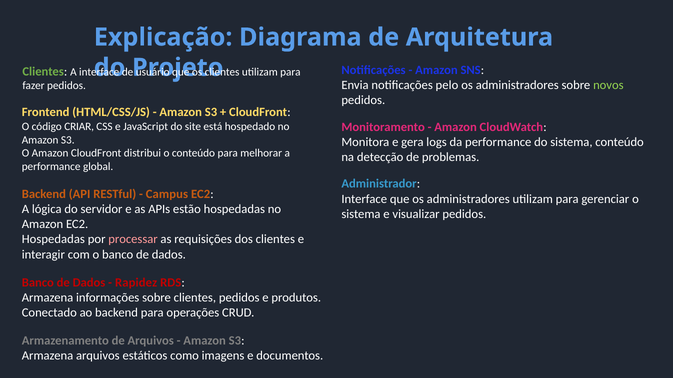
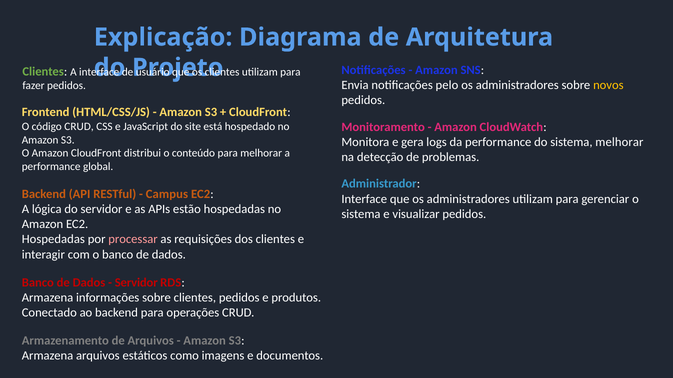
novos colour: light green -> yellow (608, 85)
código CRIAR: CRIAR -> CRUD (79, 127)
sistema conteúdo: conteúdo -> melhorar (619, 142)
Rapidez: Rapidez -> Servidor (136, 283)
